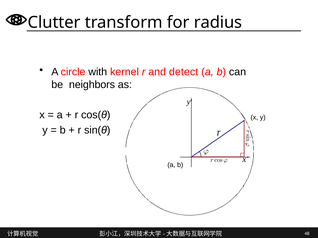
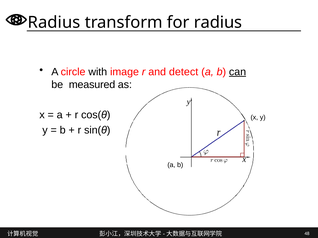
Clutter: Clutter -> Radius (54, 23)
kernel: kernel -> image (124, 72)
can underline: none -> present (238, 72)
neighbors: neighbors -> measured (92, 85)
